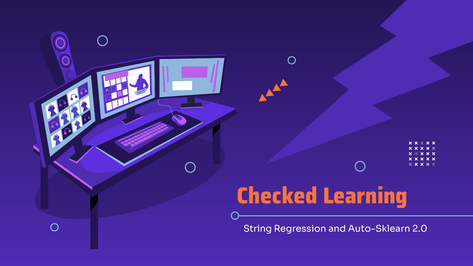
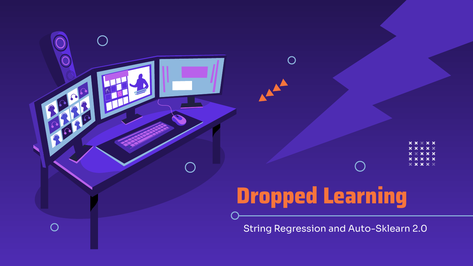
Checked: Checked -> Dropped (277, 196)
